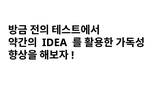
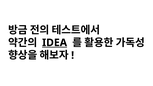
IDEA underline: none -> present (55, 43)
